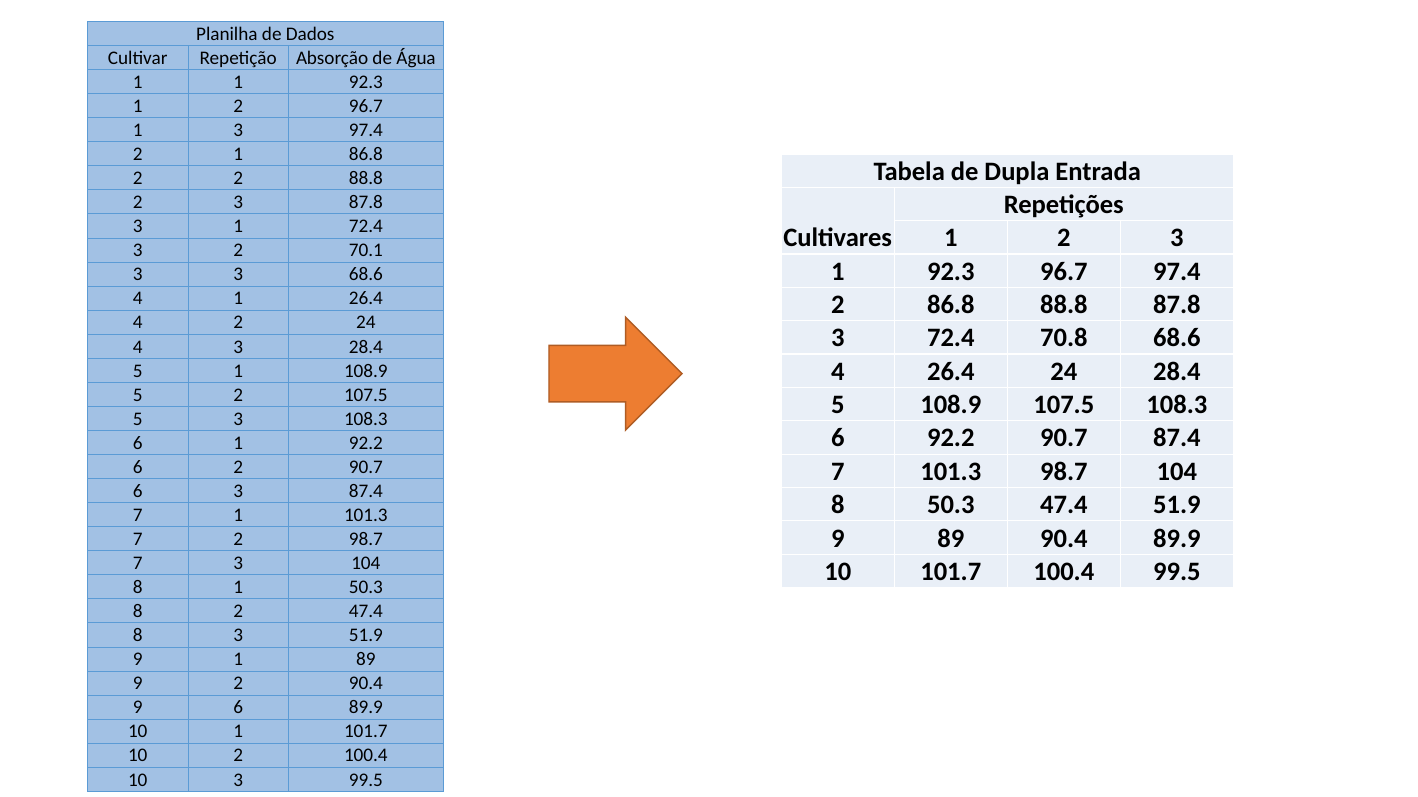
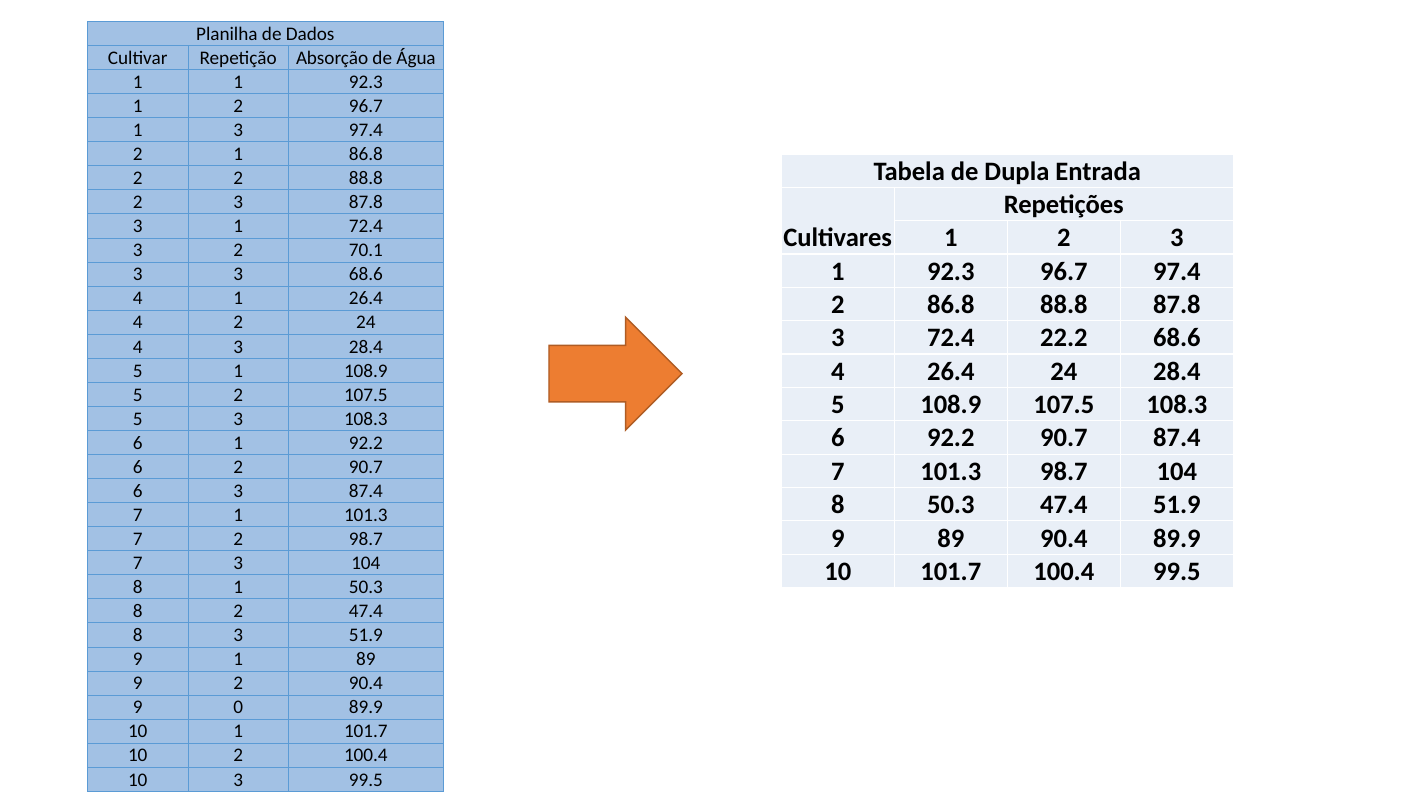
70.8: 70.8 -> 22.2 (1064, 338)
9 6: 6 -> 0 (238, 708)
